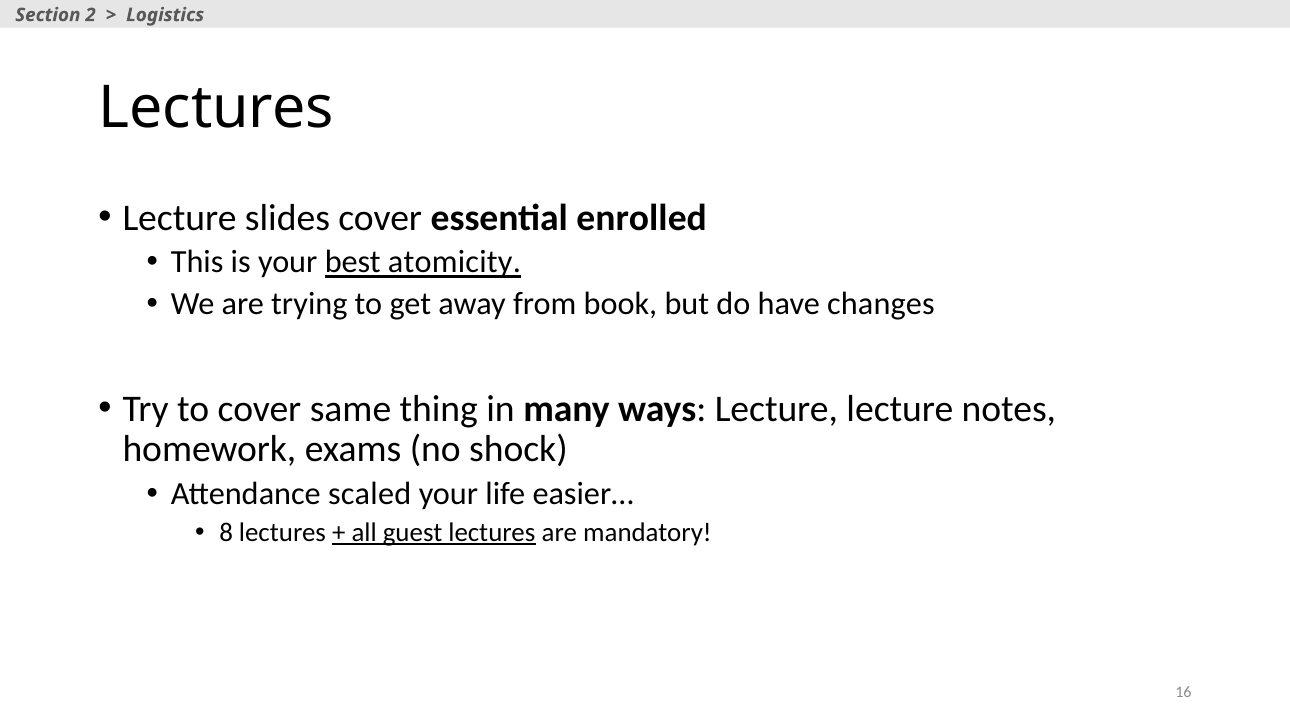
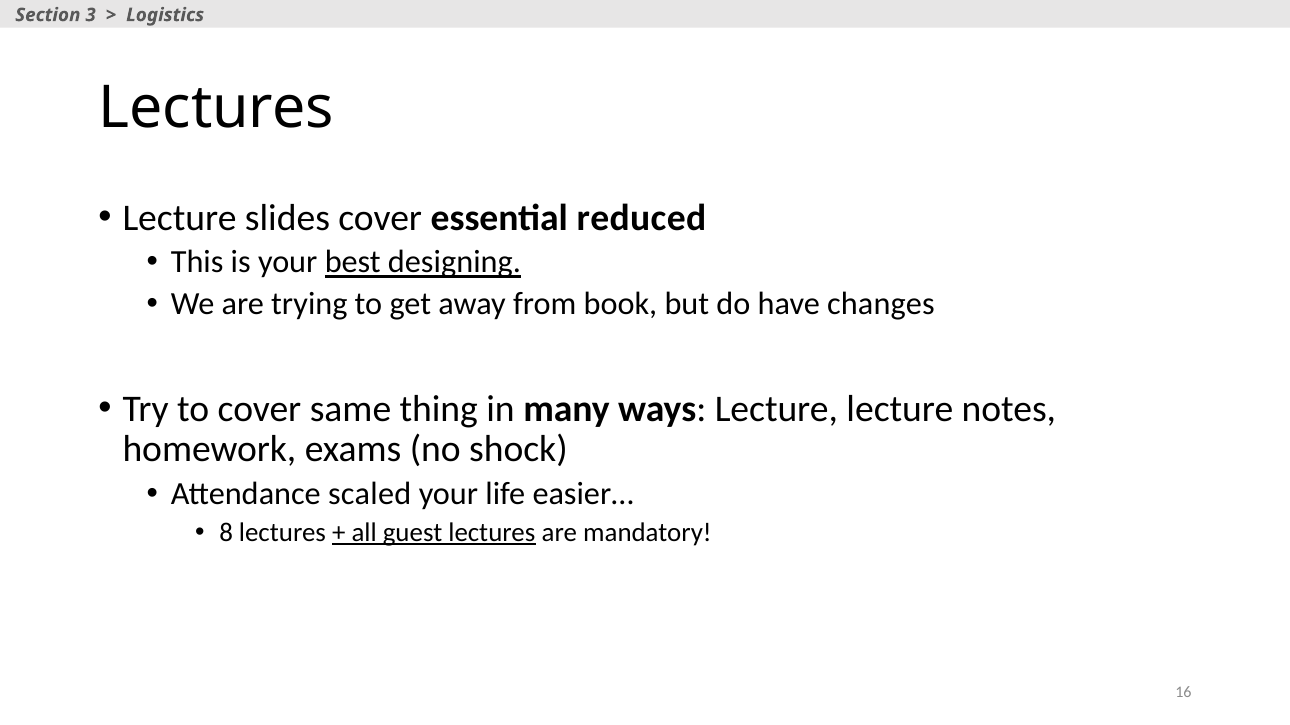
2: 2 -> 3 (91, 15)
enrolled: enrolled -> reduced (641, 218)
atomicity: atomicity -> designing (454, 262)
